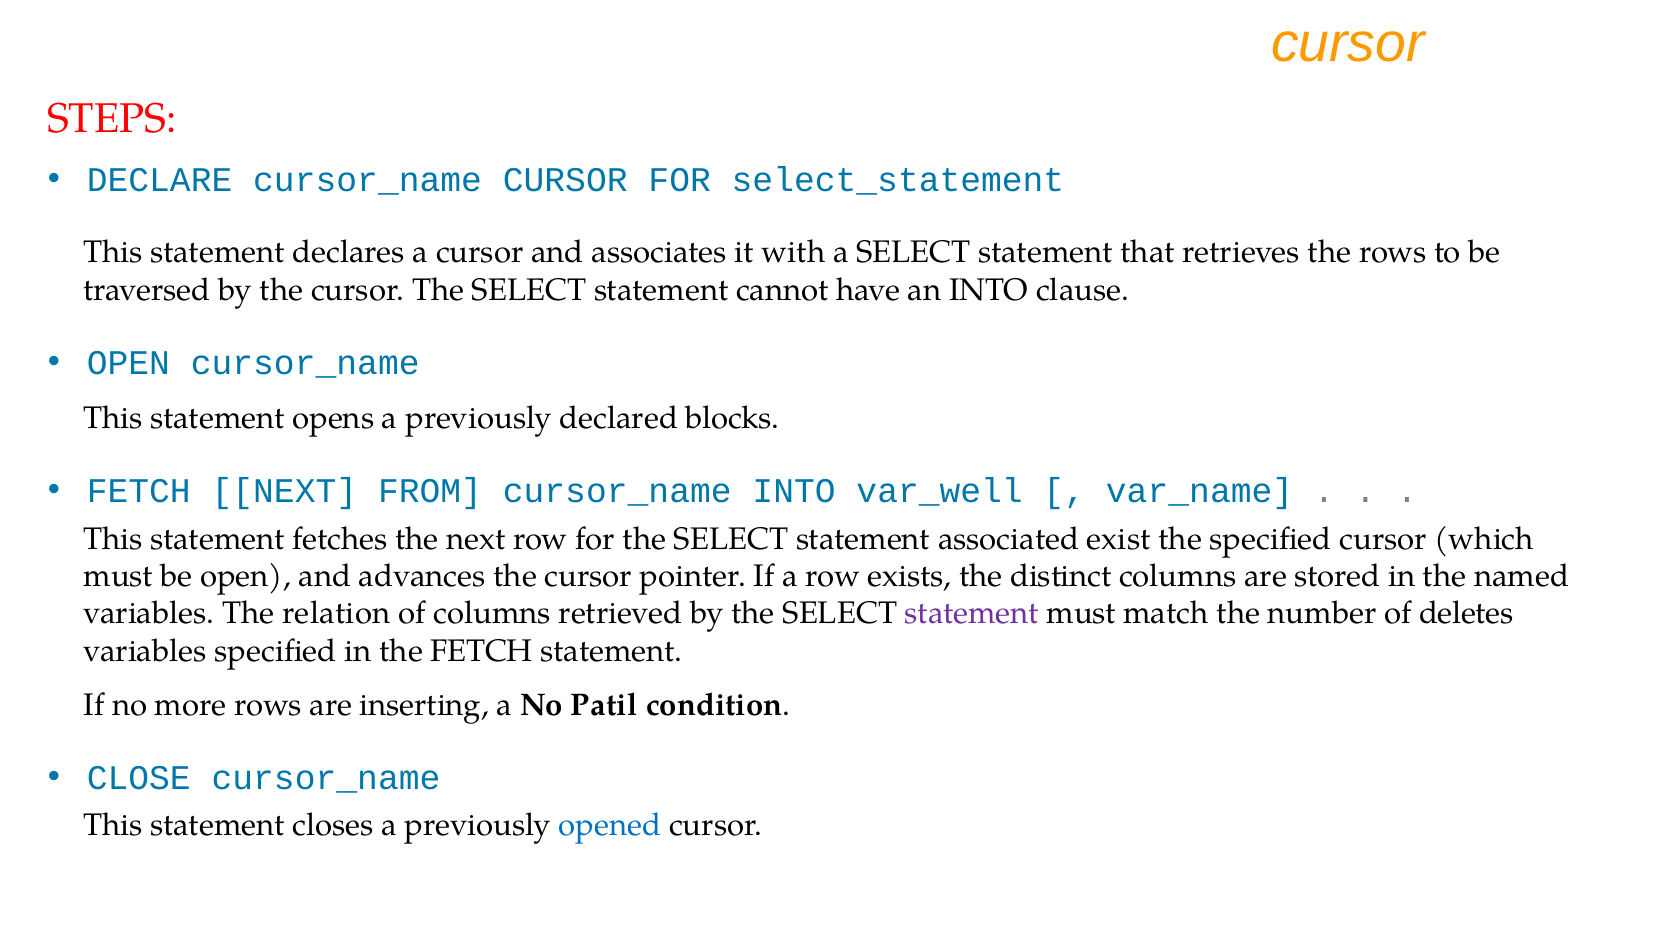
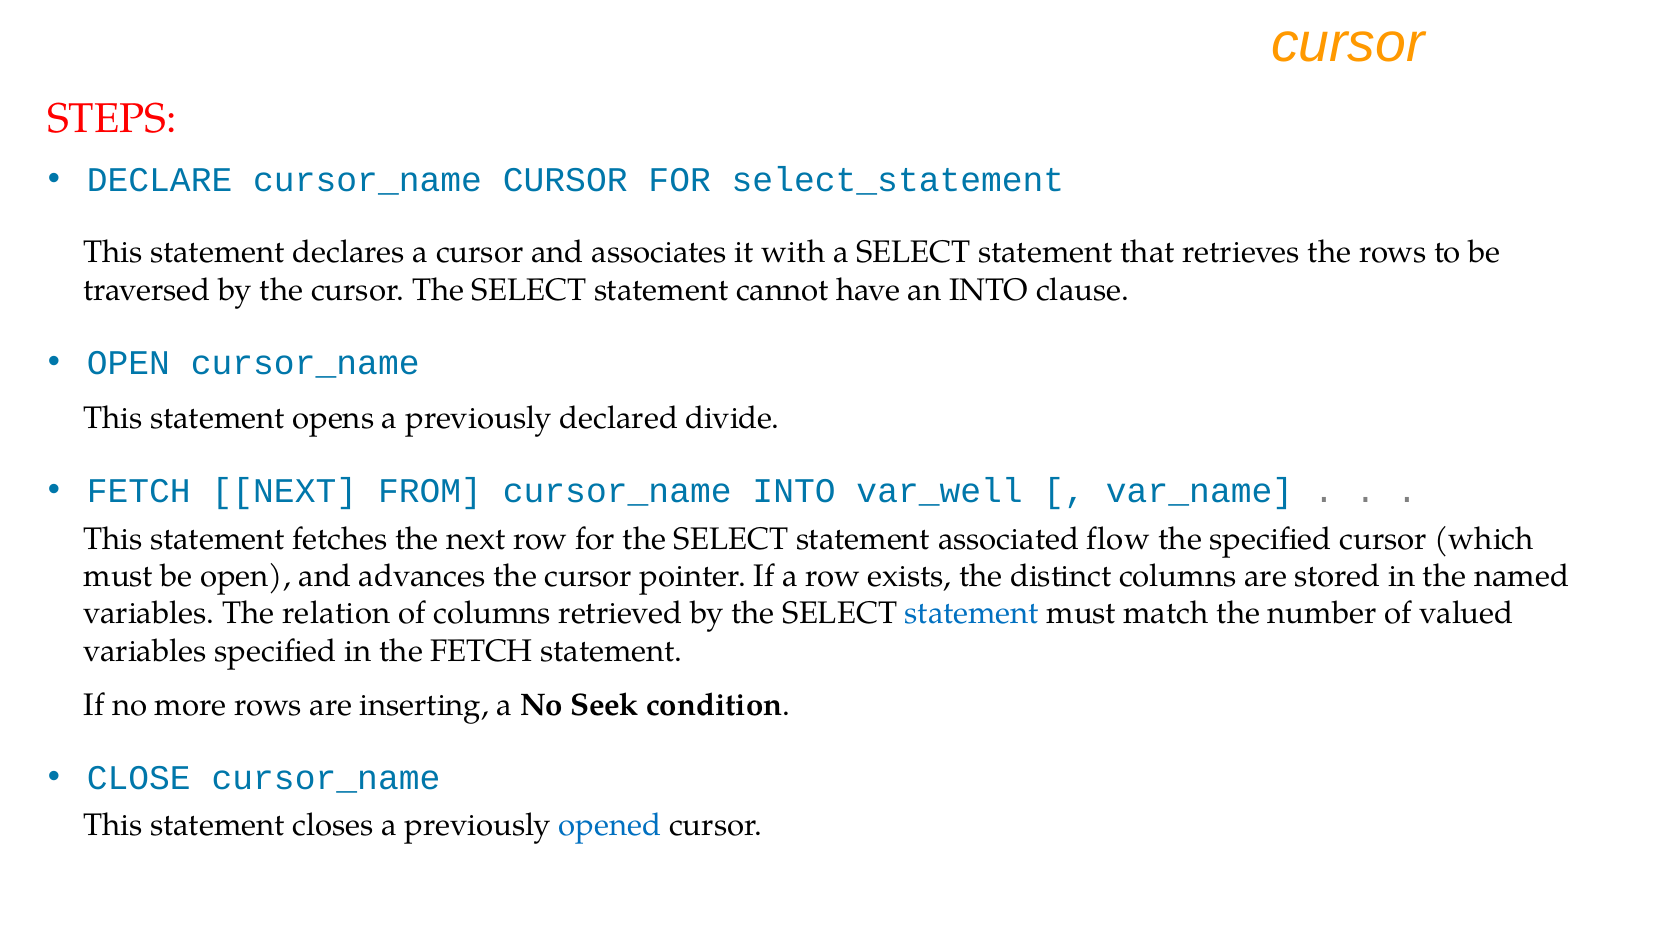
blocks: blocks -> divide (733, 418)
exist: exist -> flow (1119, 539)
statement colour: purple -> blue (972, 613)
deletes: deletes -> valued (1466, 613)
Patil: Patil -> Seek (605, 705)
